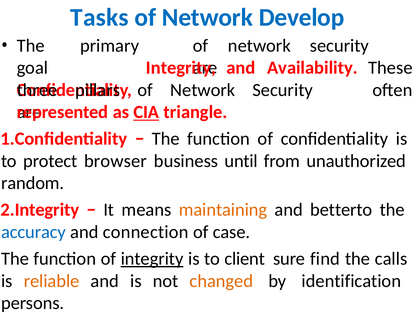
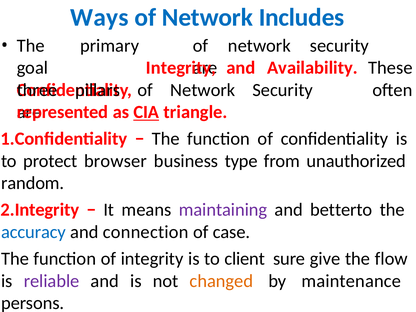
Tasks: Tasks -> Ways (99, 18)
Develop: Develop -> Includes (302, 18)
until: until -> type (241, 161)
maintaining colour: orange -> purple (223, 210)
integrity underline: present -> none (152, 259)
find: find -> give (325, 259)
calls: calls -> flow (391, 259)
reliable colour: orange -> purple (52, 281)
identification: identification -> maintenance (351, 281)
